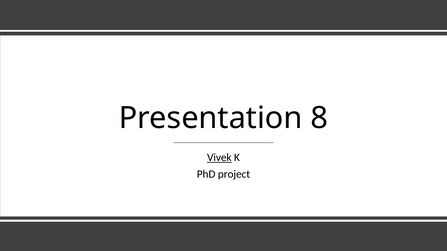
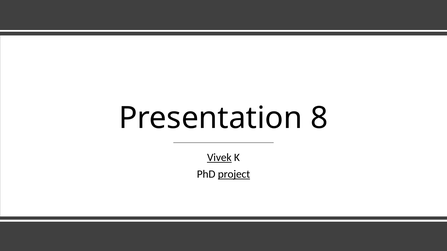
project underline: none -> present (234, 174)
